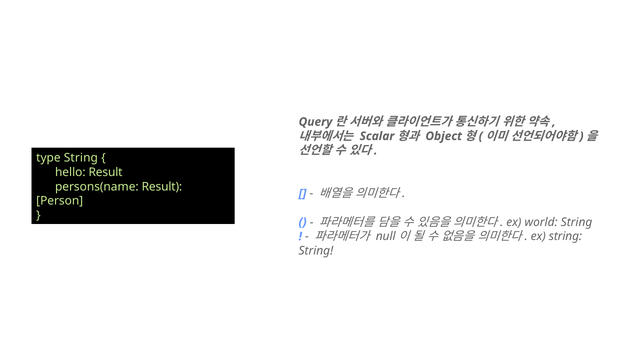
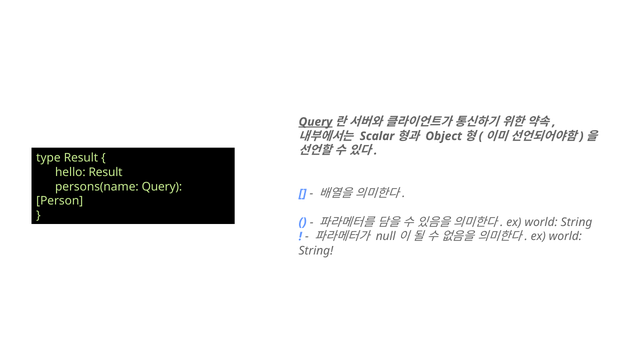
Query underline: none -> present (315, 122)
type String: String -> Result (81, 158)
persons(name Result: Result -> Query (162, 187)
string: string -> world (565, 236)
